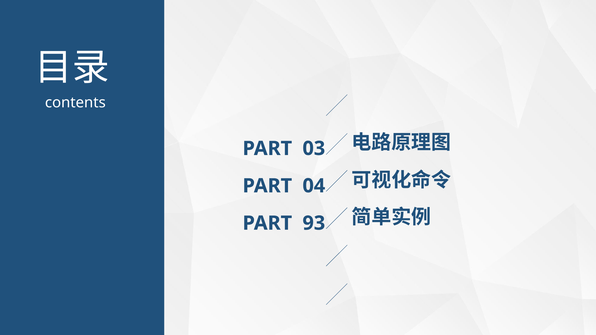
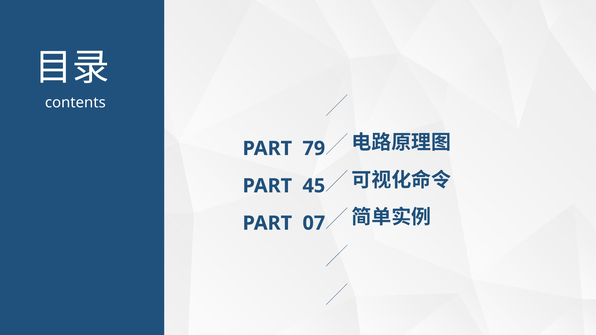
03: 03 -> 79 (314, 149)
04: 04 -> 45 (314, 186)
93: 93 -> 07 (314, 223)
